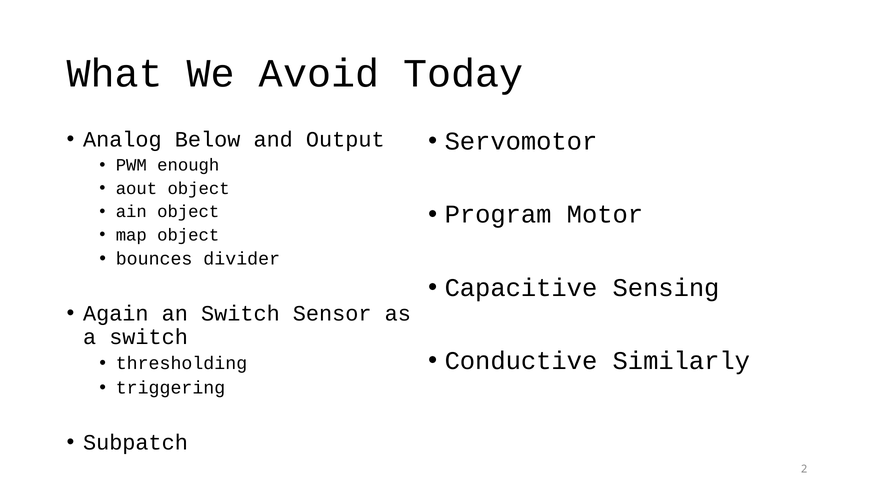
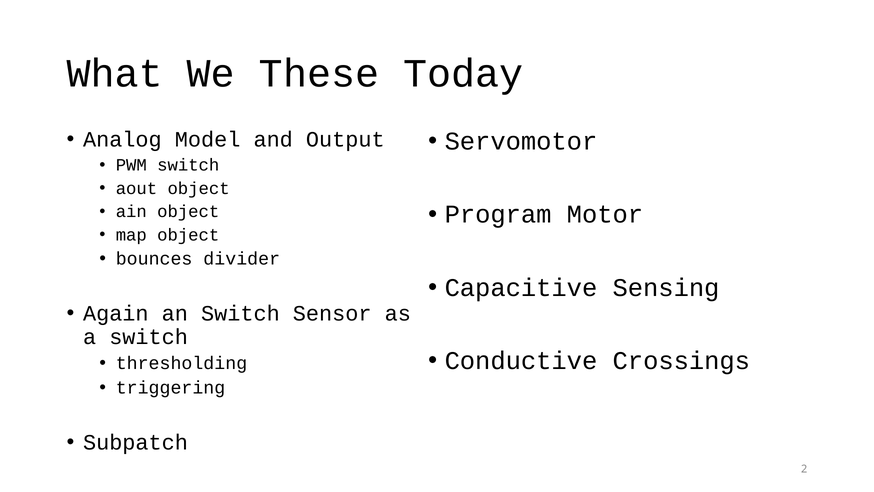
Avoid: Avoid -> These (319, 73)
Below: Below -> Model (208, 139)
PWM enough: enough -> switch (188, 165)
Similarly: Similarly -> Crossings (681, 361)
